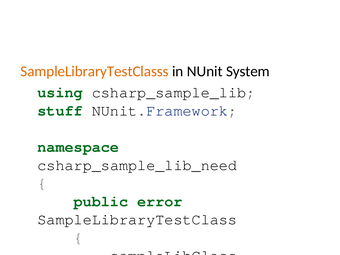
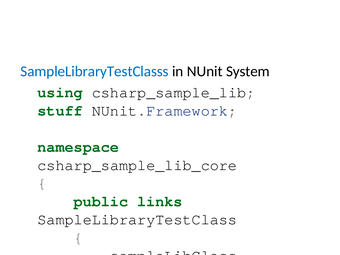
SampleLibraryTestClasss colour: orange -> blue (95, 71)
csharp_sample_lib_need: csharp_sample_lib_need -> csharp_sample_lib_core (137, 165)
error: error -> links (160, 201)
